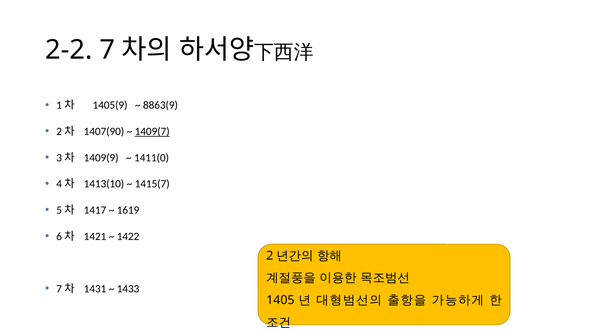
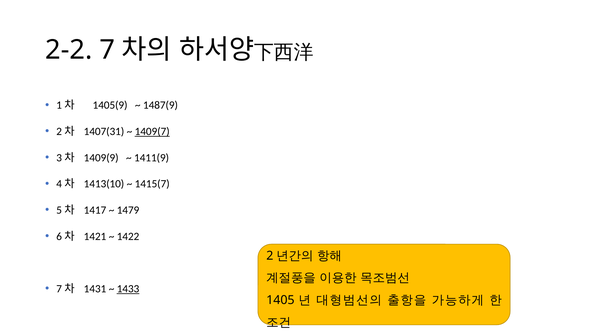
8863(9: 8863(9 -> 1487(9 (160, 105)
1407(90: 1407(90 -> 1407(31 (104, 131)
1411(0: 1411(0 -> 1411(9 (152, 158)
1619: 1619 -> 1479 (128, 210)
1433 underline: none -> present (128, 288)
